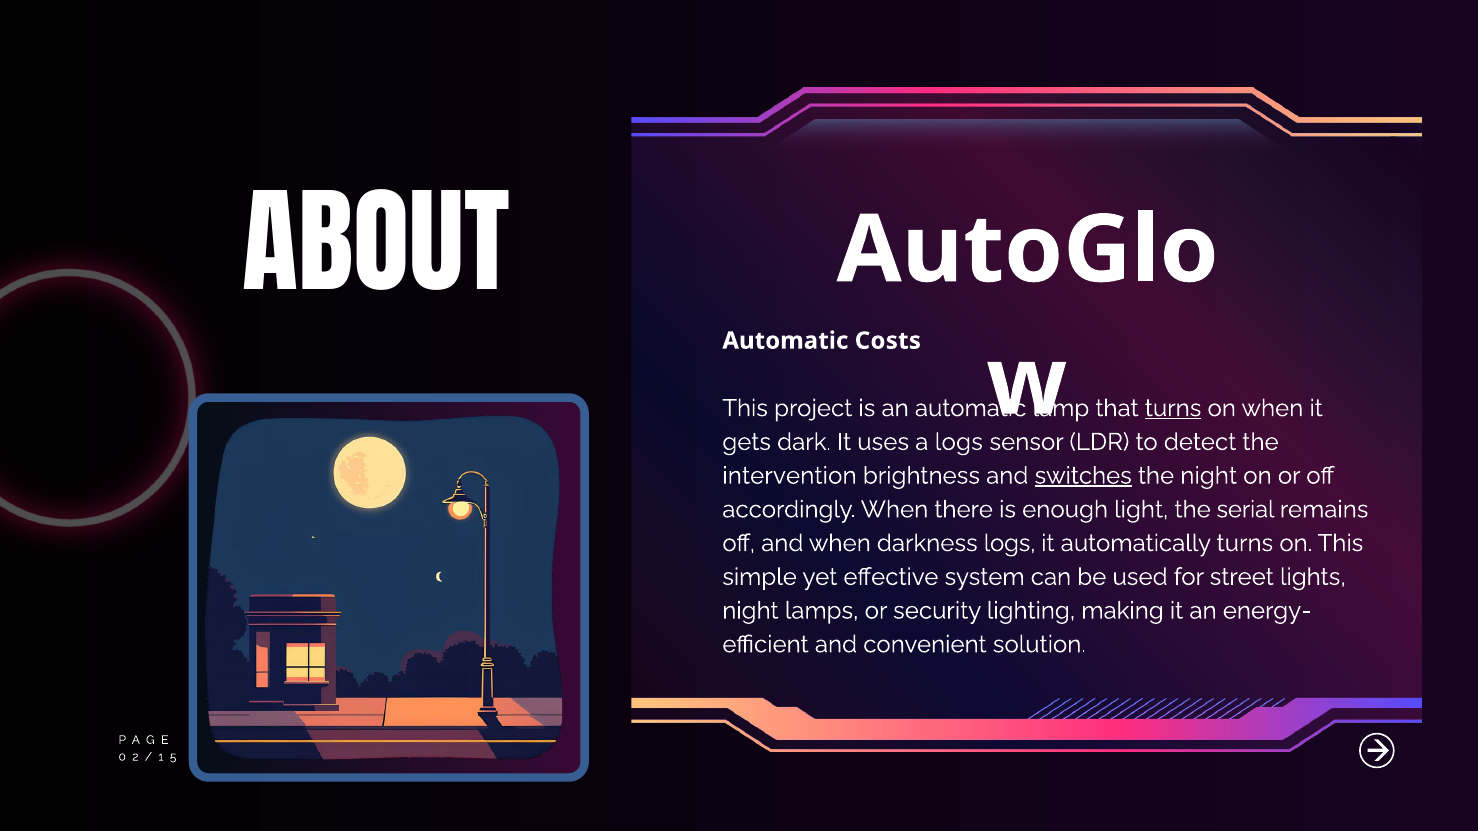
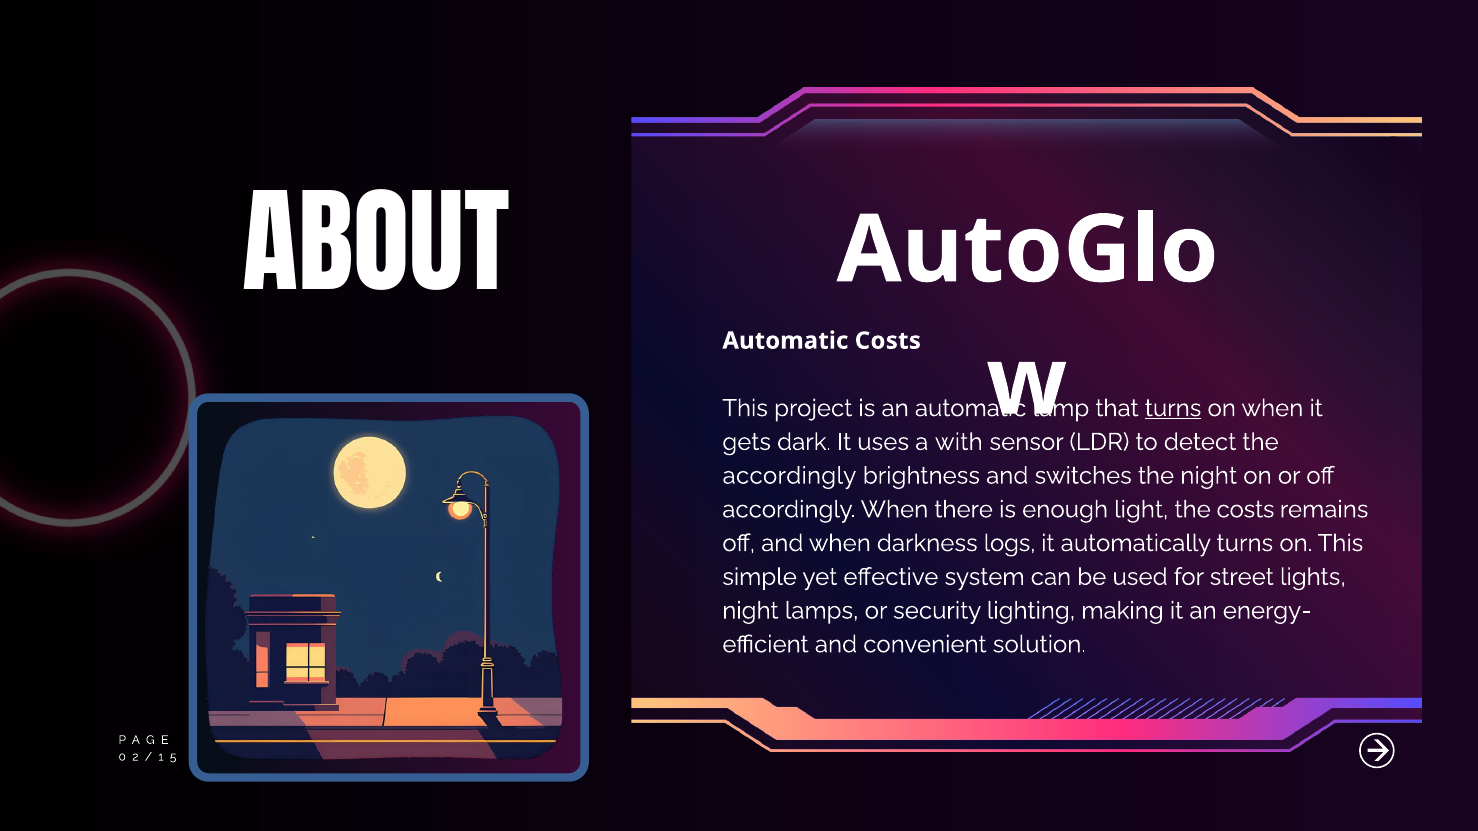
a logs: logs -> with (959, 442)
intervention: intervention -> accordingly (789, 476)
switches underline: present -> none (1083, 476)
the serial: serial -> costs (1245, 510)
